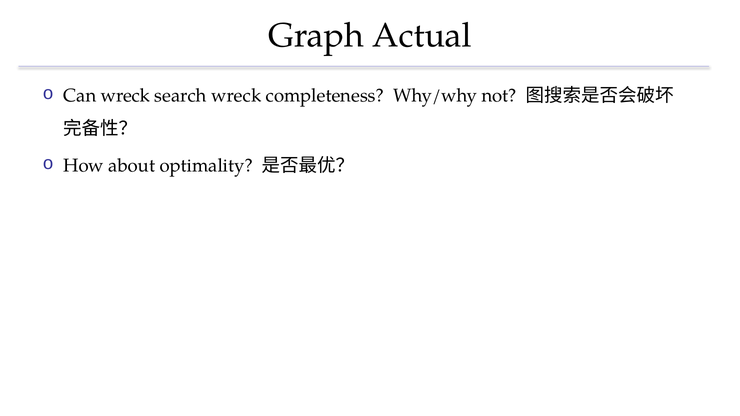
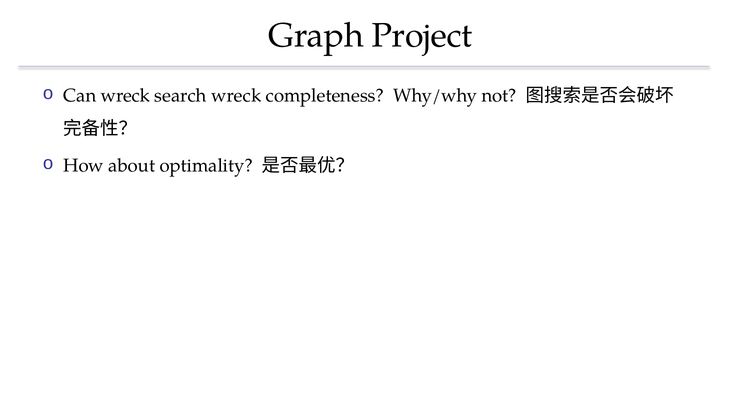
Actual: Actual -> Project (422, 36)
